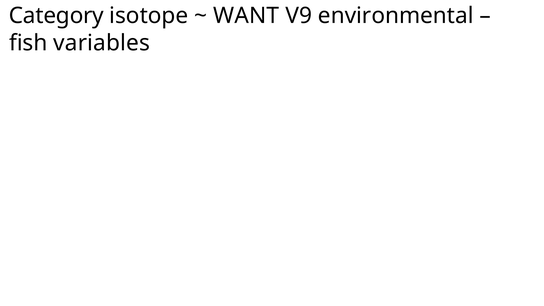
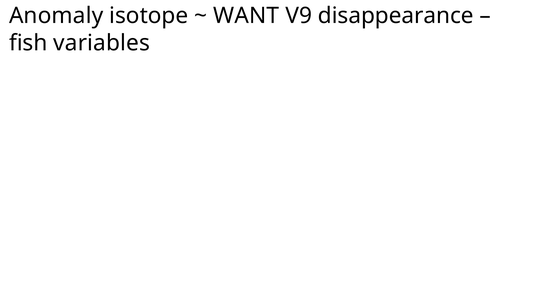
Category: Category -> Anomaly (56, 16)
environmental: environmental -> disappearance (396, 16)
